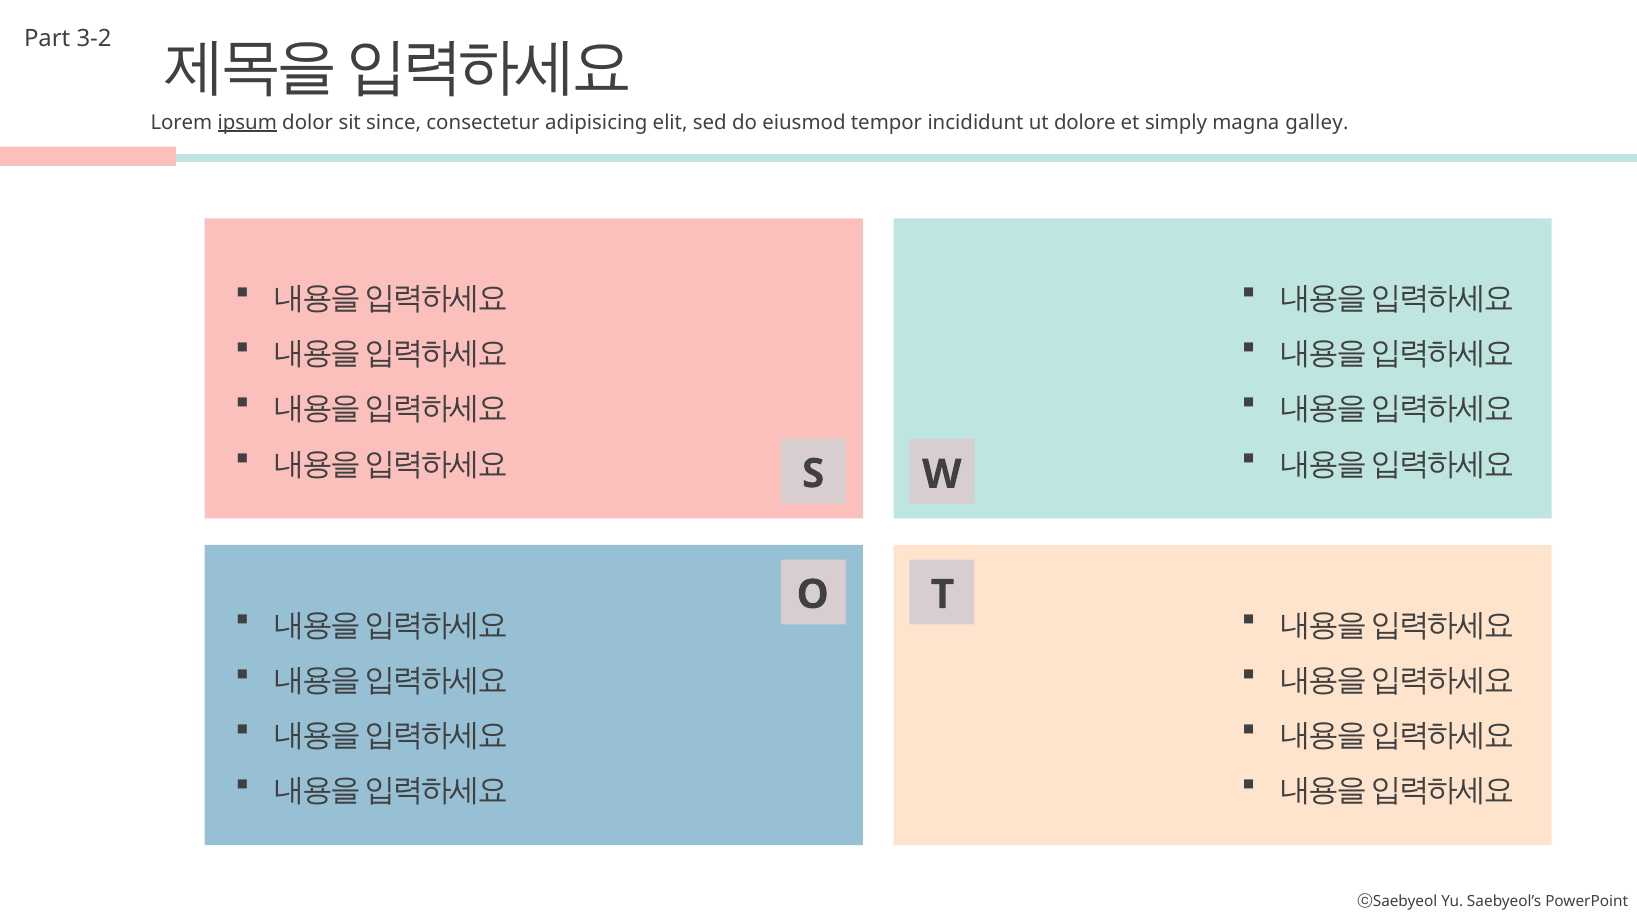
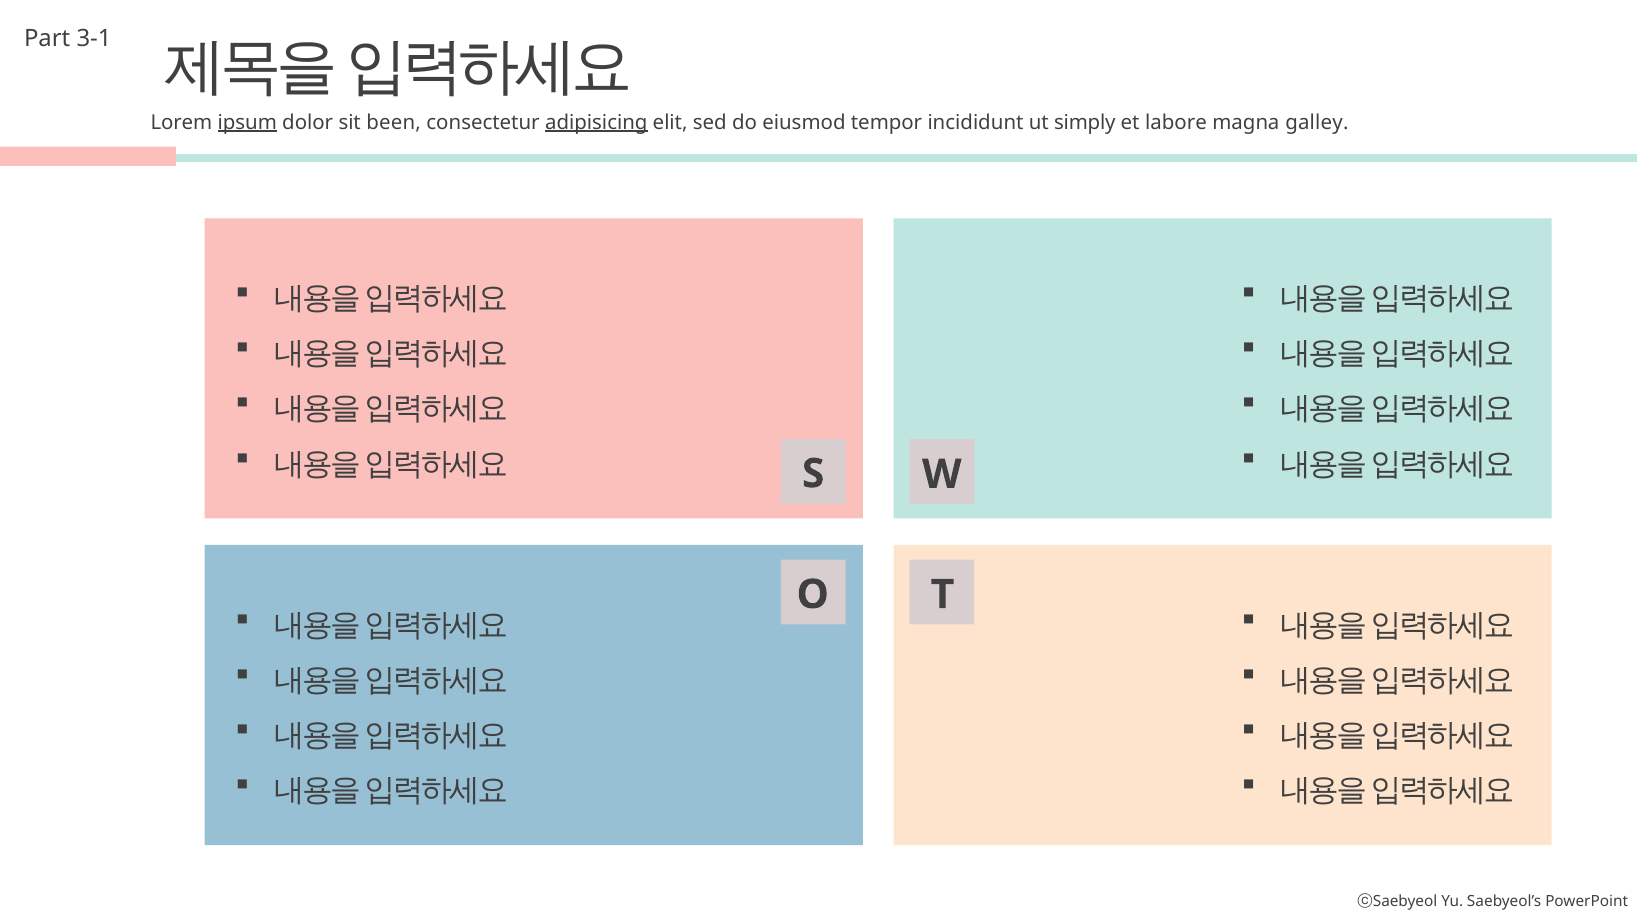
3-2: 3-2 -> 3-1 (94, 39)
since: since -> been (394, 122)
adipisicing underline: none -> present (596, 122)
dolore: dolore -> simply (1085, 122)
simply: simply -> labore (1176, 122)
